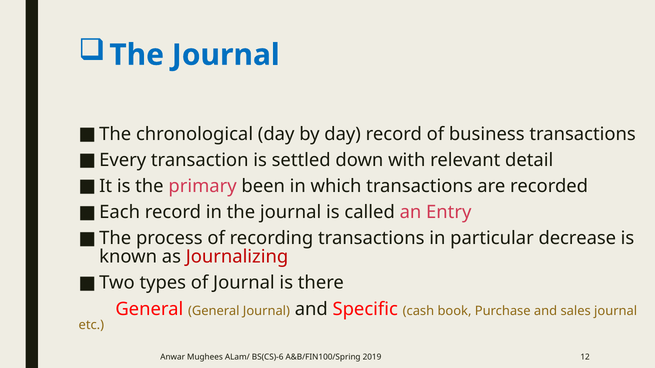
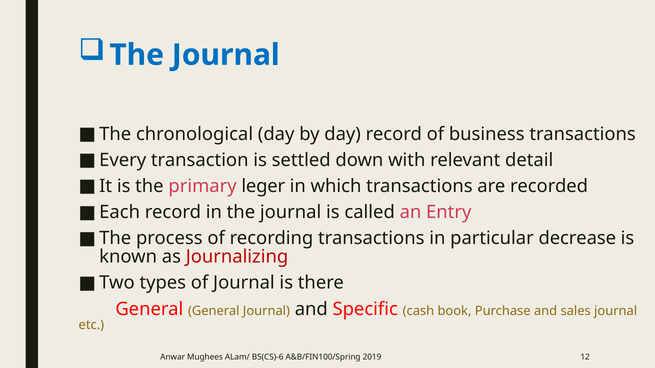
been: been -> leger (263, 186)
